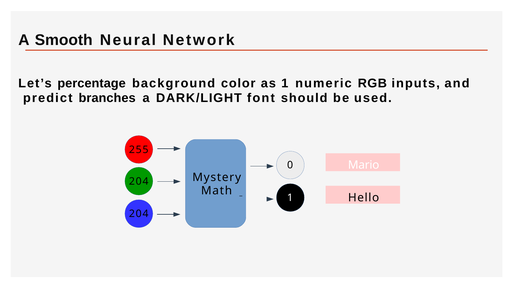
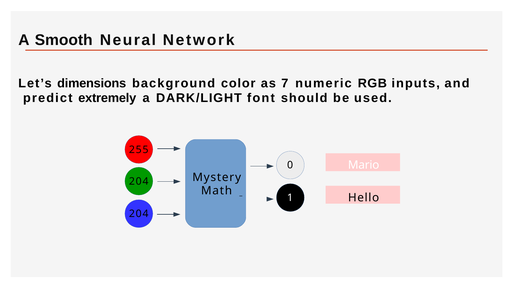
percentage: percentage -> dimensions (92, 83)
as 1: 1 -> 7 (285, 83)
branches: branches -> extremely (107, 98)
